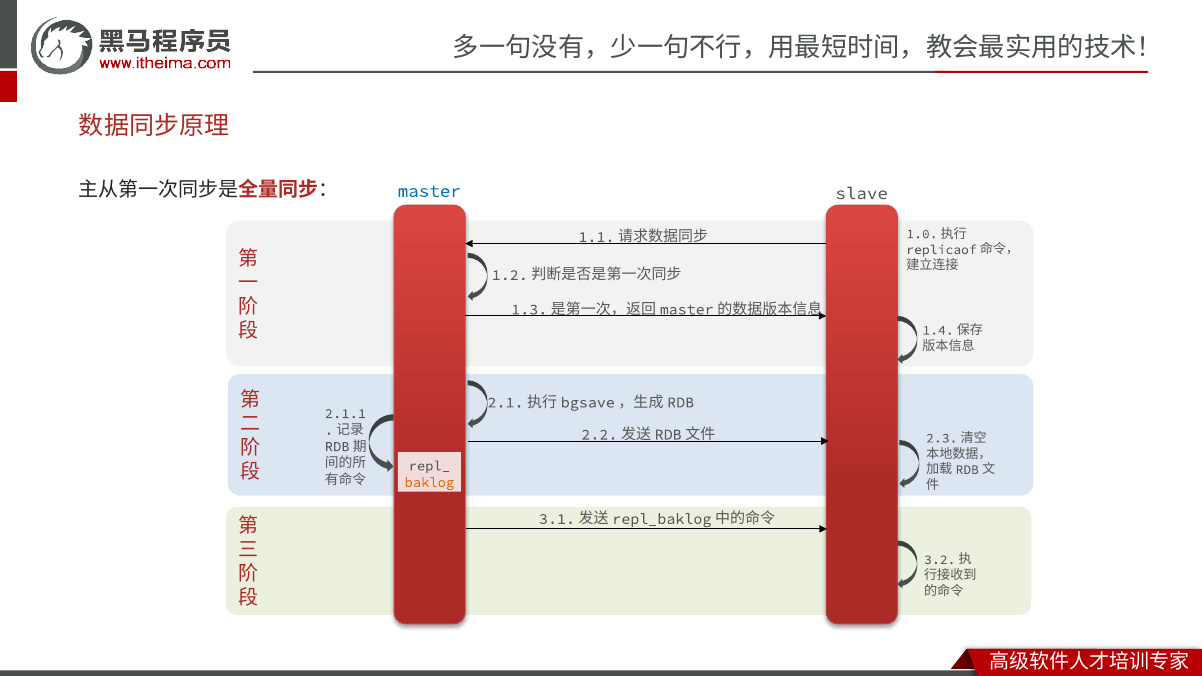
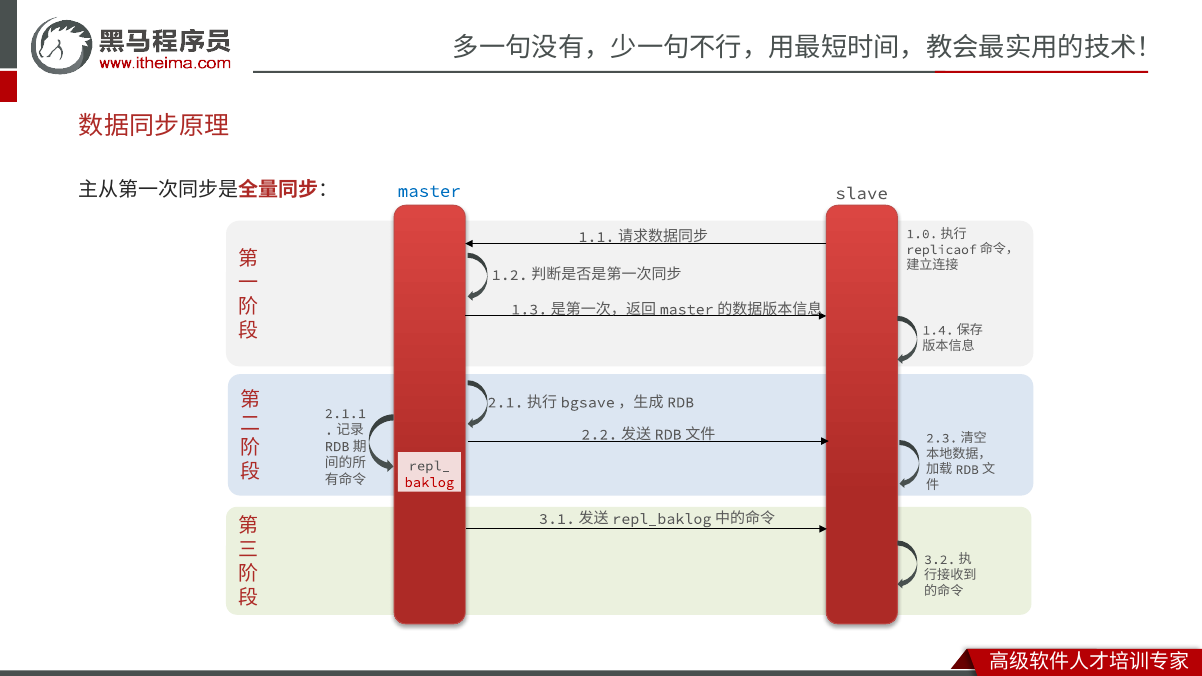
baklog colour: orange -> red (429, 482)
